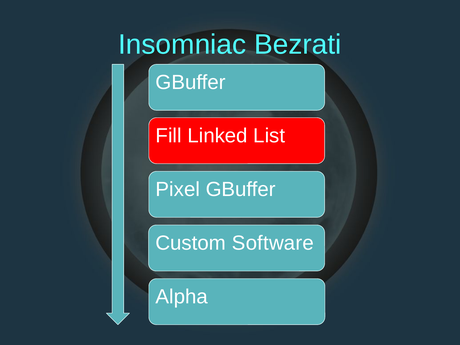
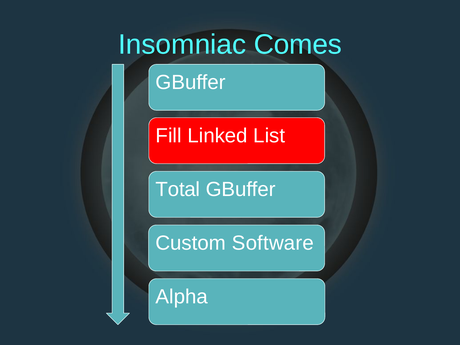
Bezrati: Bezrati -> Comes (298, 45)
Pixel: Pixel -> Total (178, 190)
